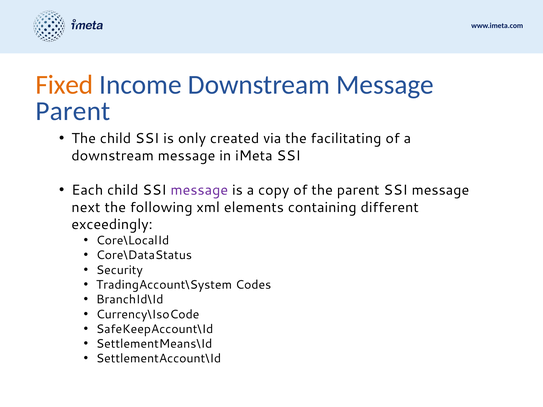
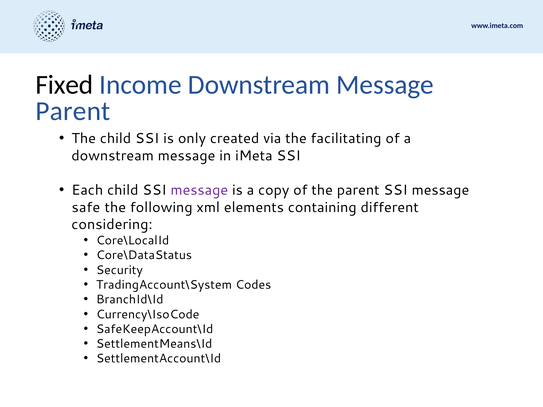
Fixed colour: orange -> black (64, 85)
next: next -> safe (86, 207)
exceedingly: exceedingly -> considering (112, 225)
